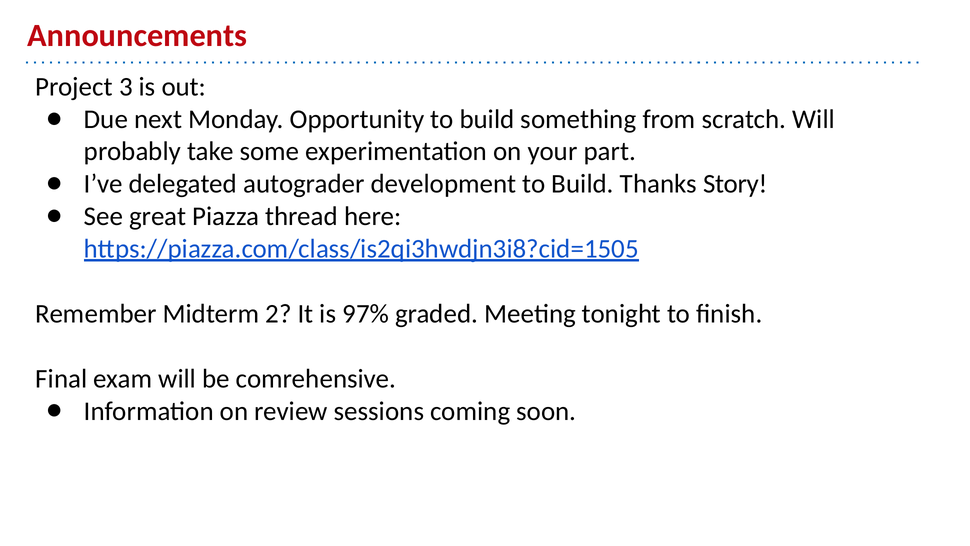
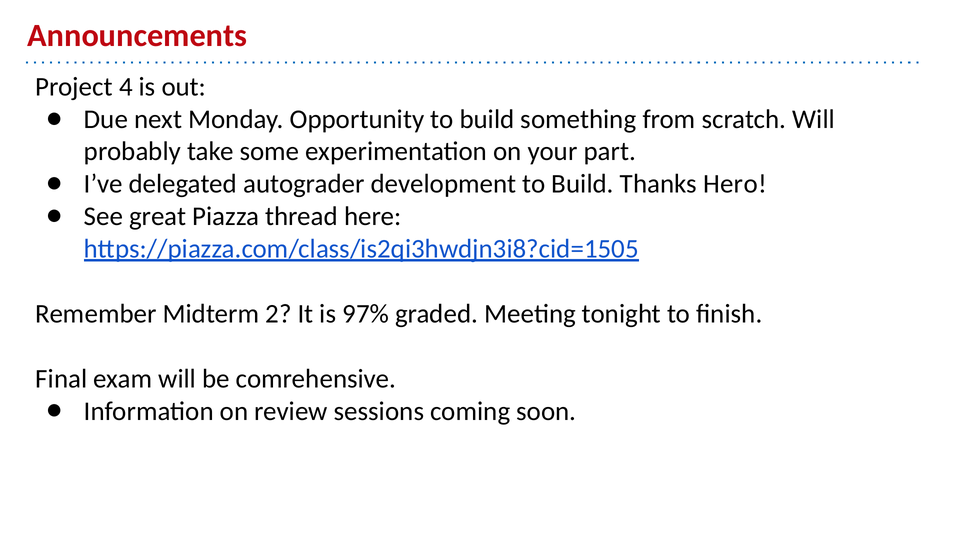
3: 3 -> 4 (126, 87)
Story: Story -> Hero (735, 184)
